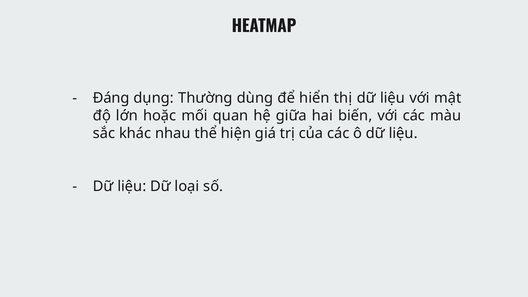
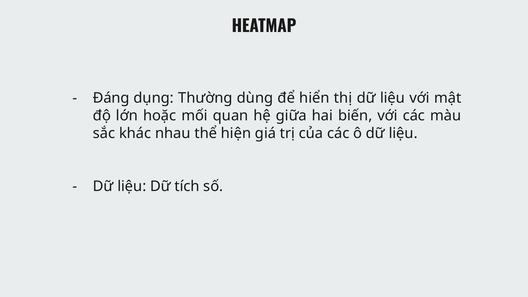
loại: loại -> tích (187, 186)
